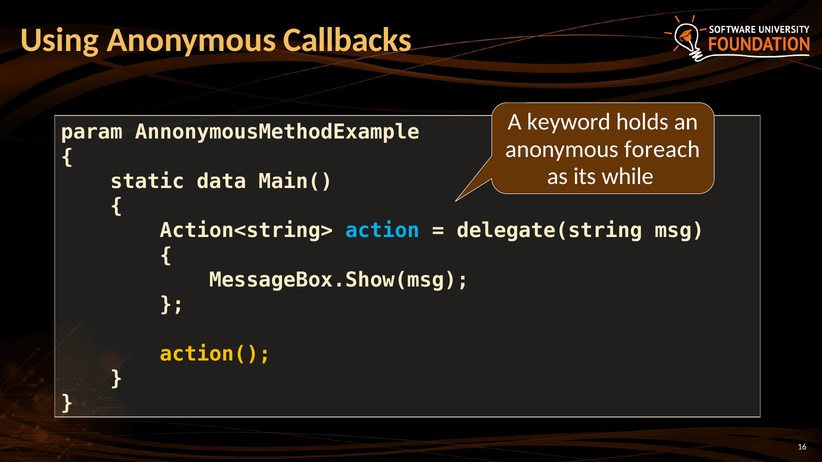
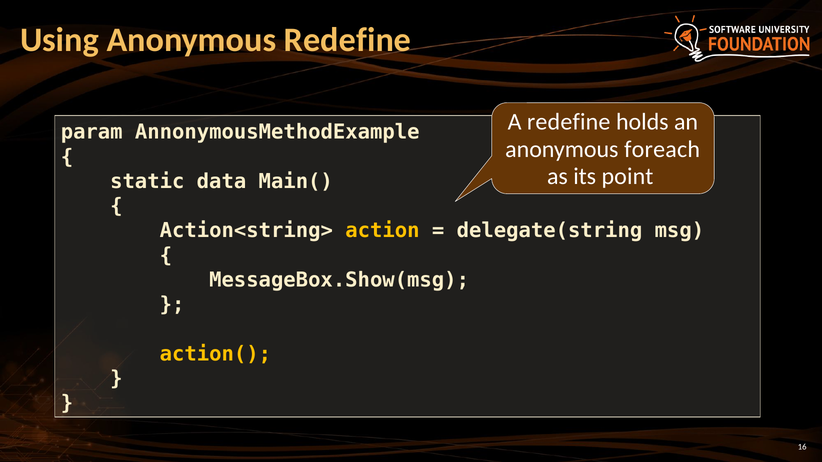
Anonymous Callbacks: Callbacks -> Redefine (348, 40)
A keyword: keyword -> redefine (569, 122)
while: while -> point (627, 177)
action colour: light blue -> yellow (382, 231)
